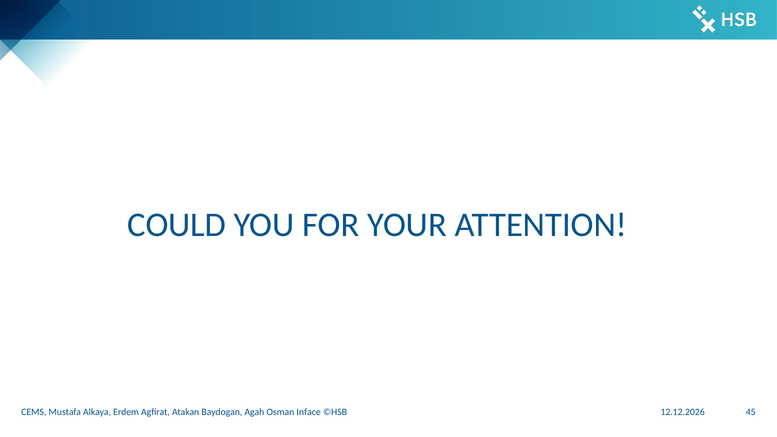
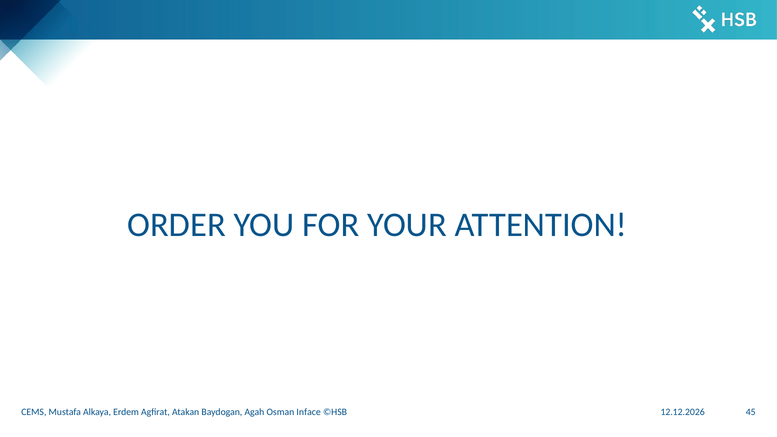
COULD: COULD -> ORDER (177, 225)
